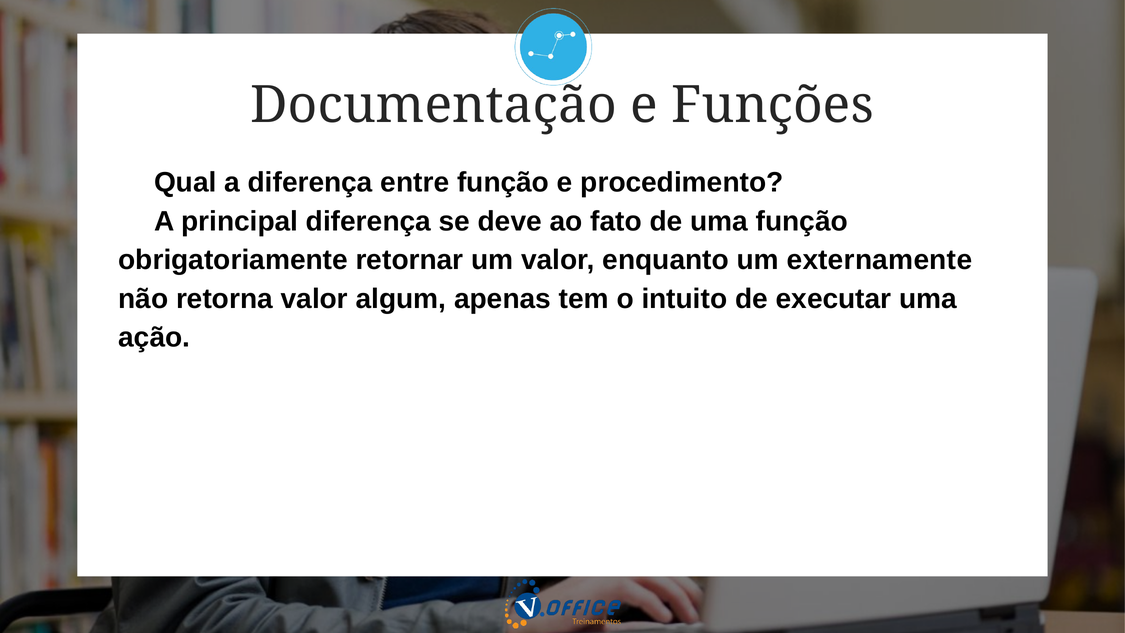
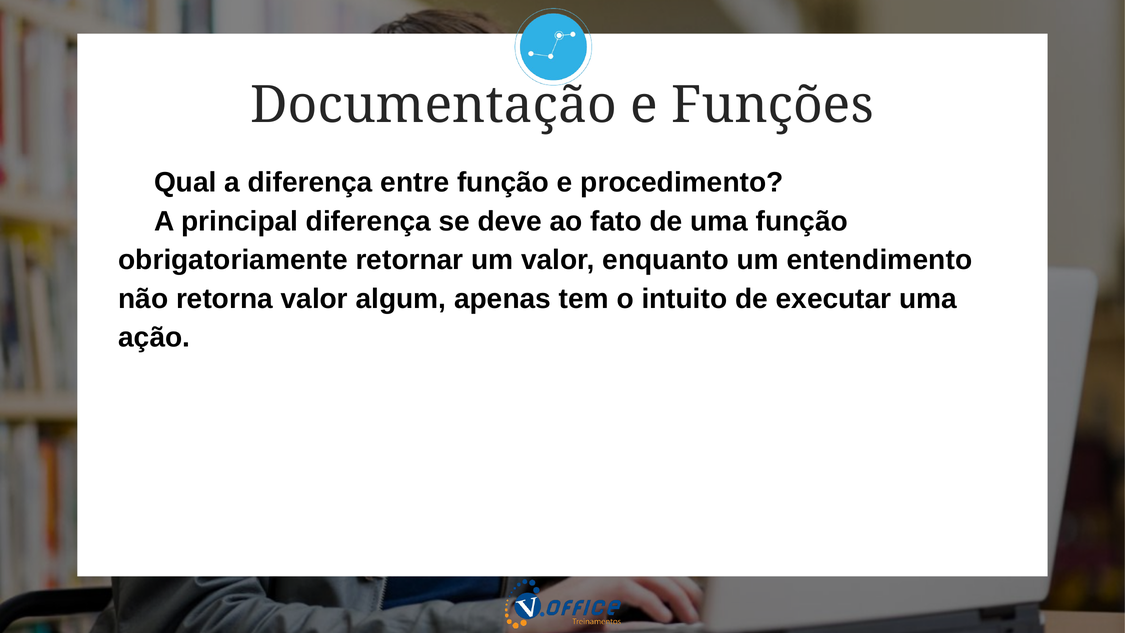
externamente: externamente -> entendimento (879, 260)
